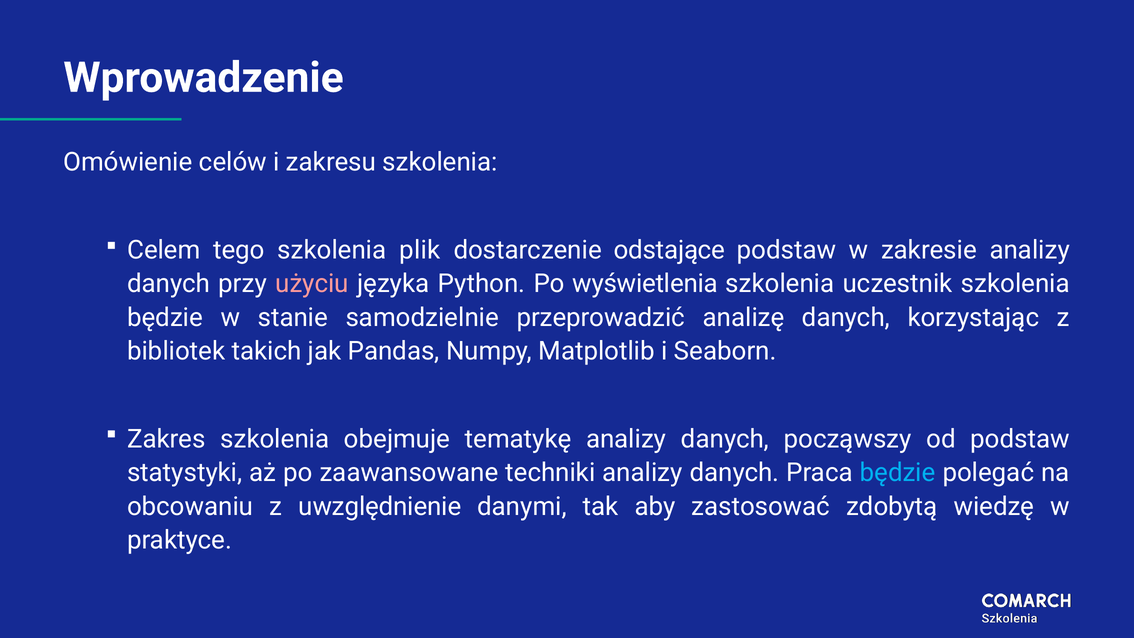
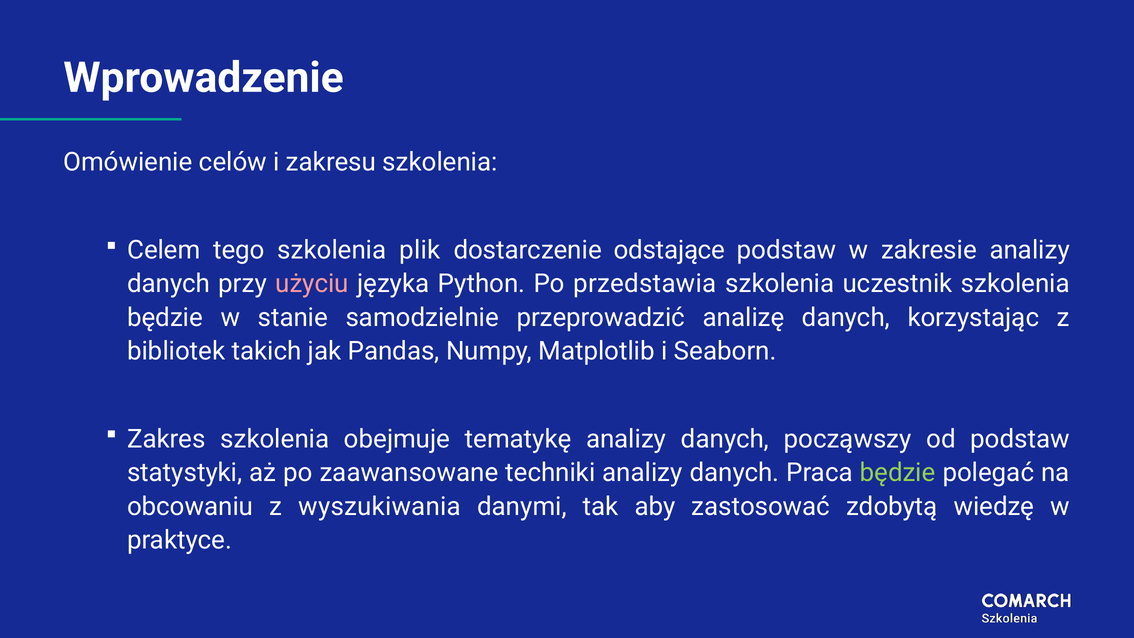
wyświetlenia: wyświetlenia -> przedstawia (645, 284)
będzie colour: light blue -> light green (898, 473)
uwzględnienie: uwzględnienie -> wyszukiwania (380, 506)
